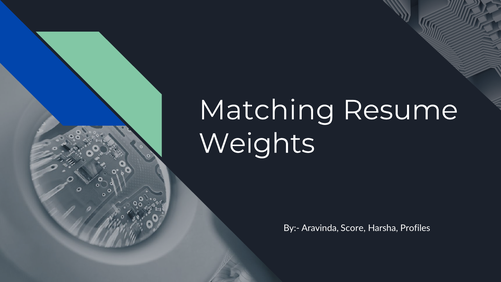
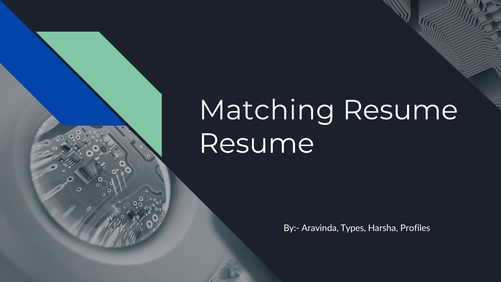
Weights: Weights -> Resume (257, 144)
Score: Score -> Types (353, 228)
